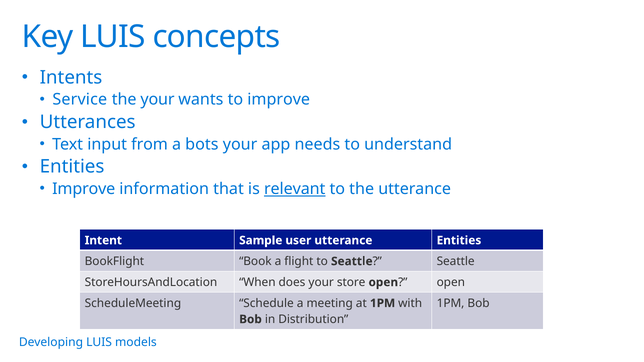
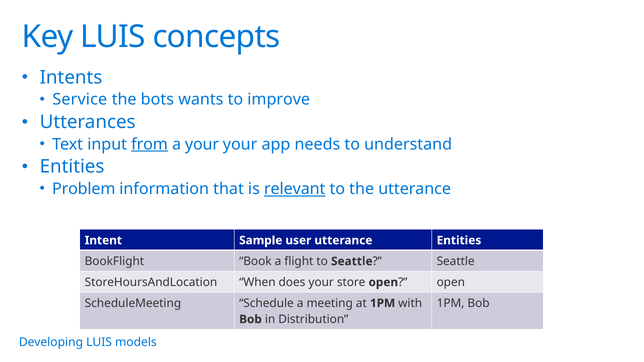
the your: your -> bots (157, 100)
from underline: none -> present (150, 144)
a bots: bots -> your (202, 144)
Improve: Improve -> Problem (84, 189)
